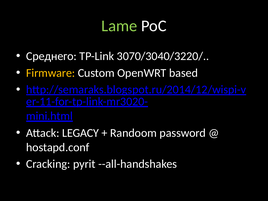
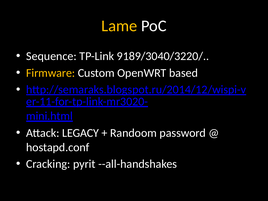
Lame colour: light green -> yellow (119, 26)
Среднего: Среднего -> Sequence (51, 56)
3070/3040/3220/: 3070/3040/3220/ -> 9189/3040/3220/ (163, 56)
